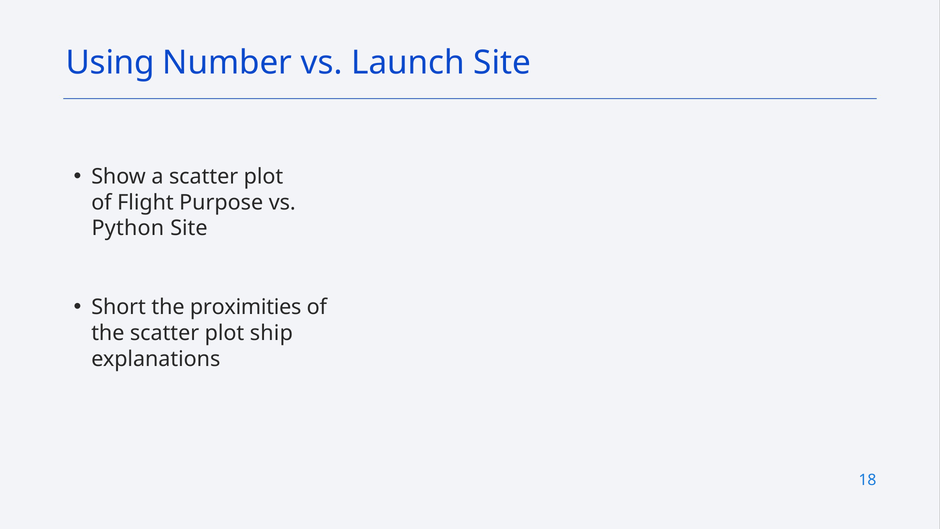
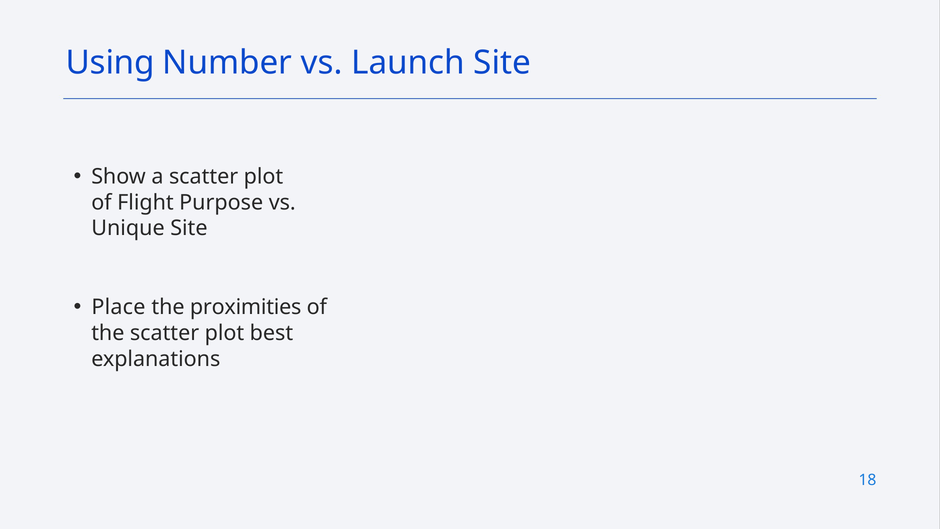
Python: Python -> Unique (128, 228)
Short: Short -> Place (118, 307)
ship: ship -> best (271, 333)
